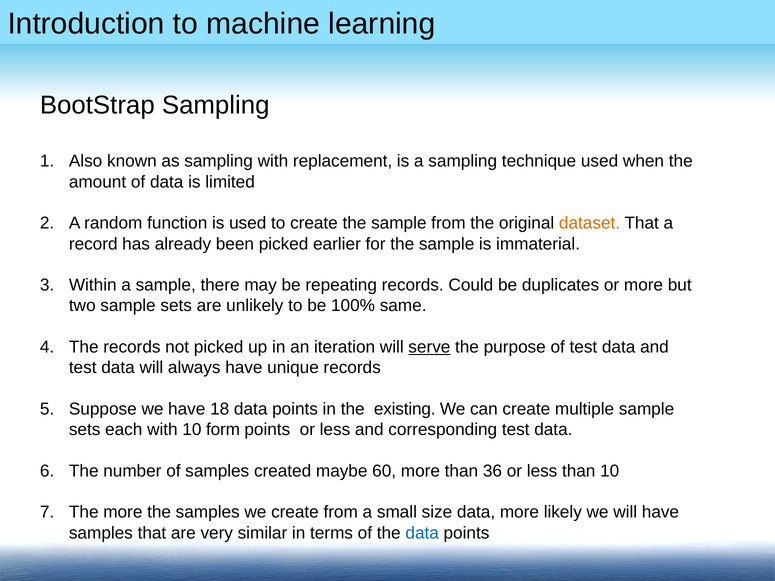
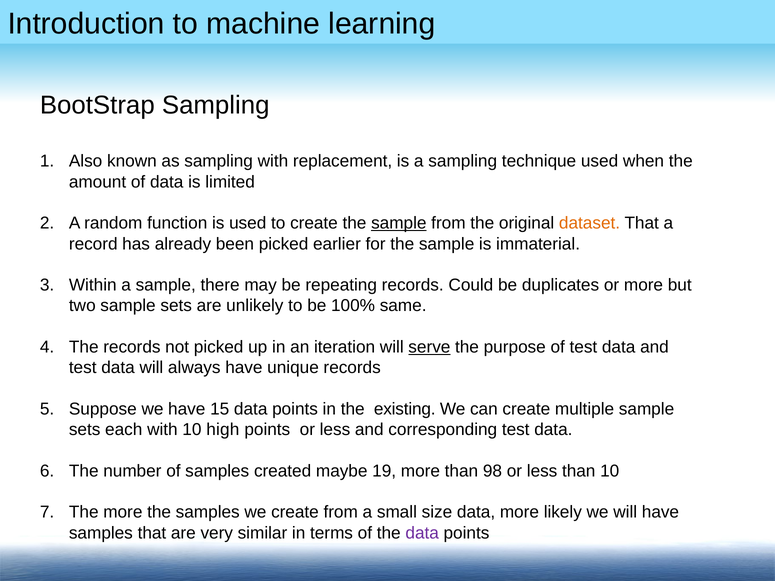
sample underline: none -> present (399, 223)
18: 18 -> 15 (220, 409)
form: form -> high (223, 430)
60: 60 -> 19 (384, 471)
36: 36 -> 98 (492, 471)
data colour: blue -> purple (422, 533)
